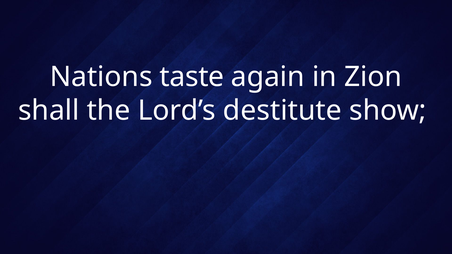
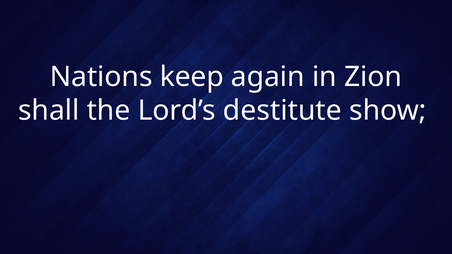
taste: taste -> keep (192, 77)
